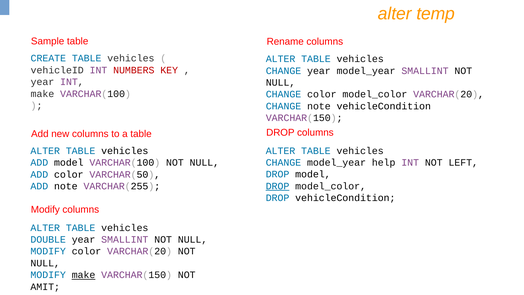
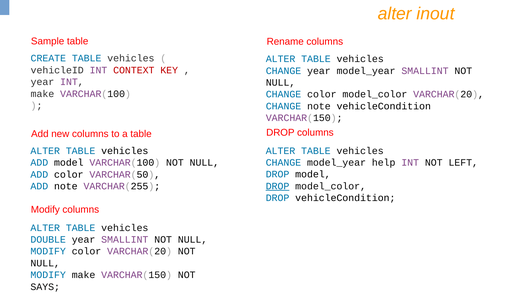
temp: temp -> inout (436, 14)
NUMBERS: NUMBERS -> CONTEXT (134, 70)
make underline: present -> none (84, 275)
AMIT: AMIT -> SAYS (45, 287)
